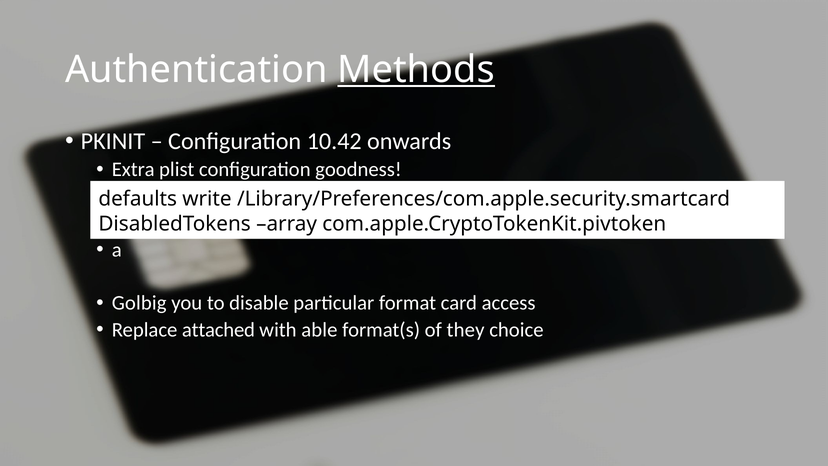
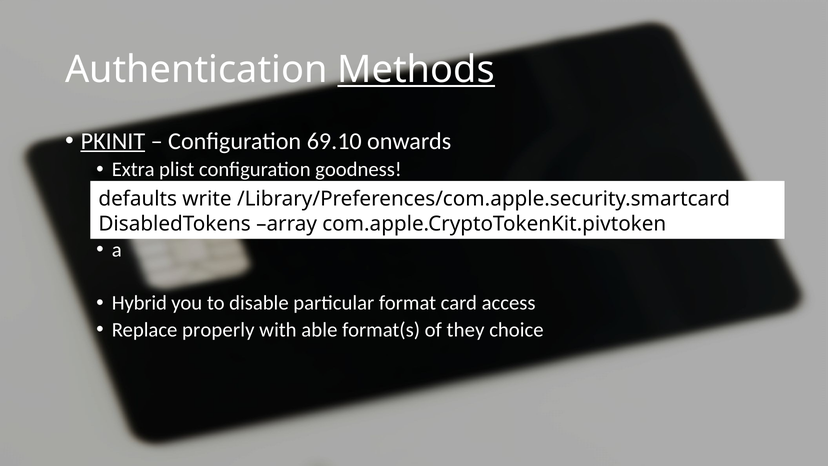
PKINIT underline: none -> present (113, 141)
10.42: 10.42 -> 69.10 (334, 141)
Golbig: Golbig -> Hybrid (139, 303)
attached: attached -> properly (218, 330)
